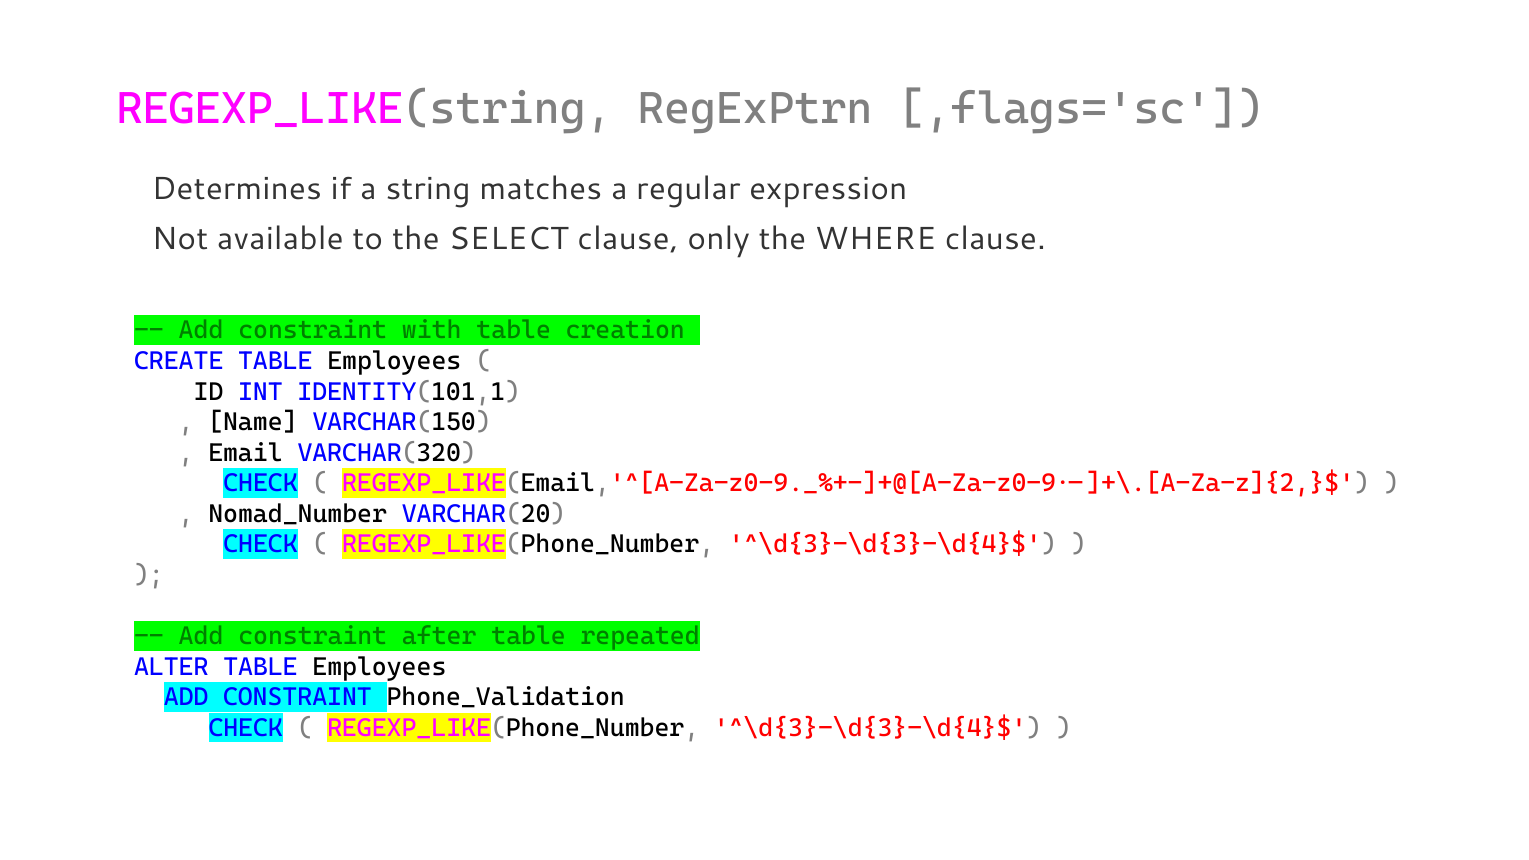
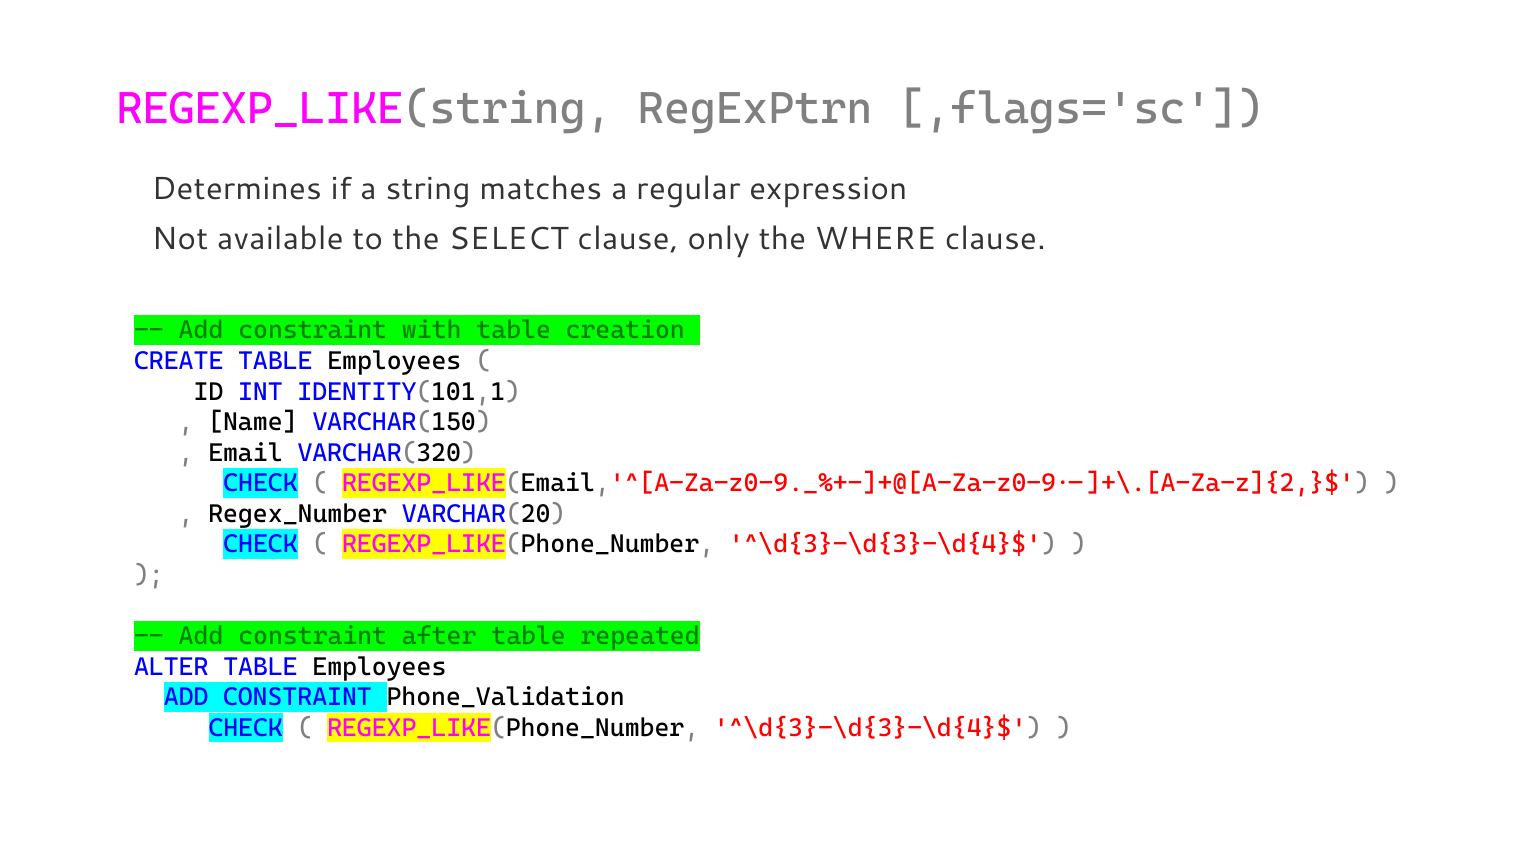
Nomad_Number: Nomad_Number -> Regex_Number (298, 514)
